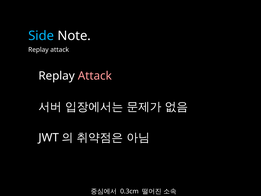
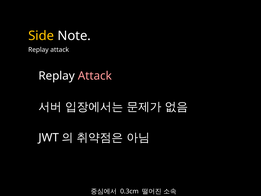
Side colour: light blue -> yellow (41, 36)
